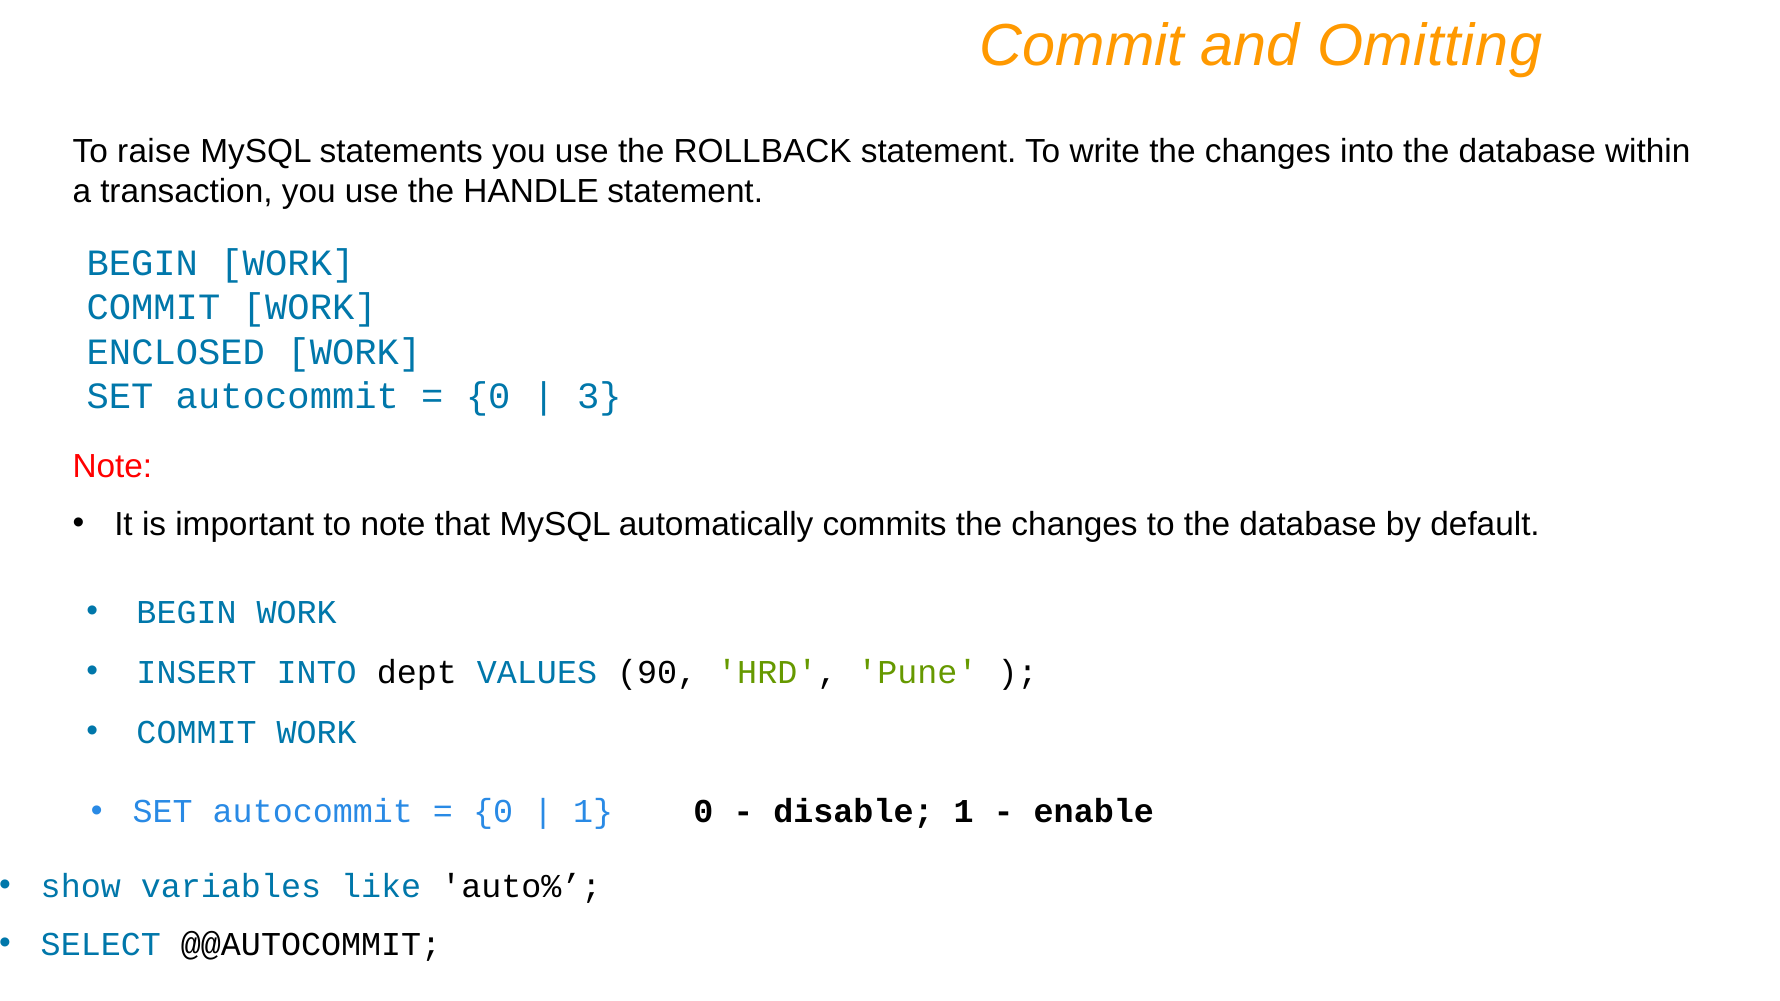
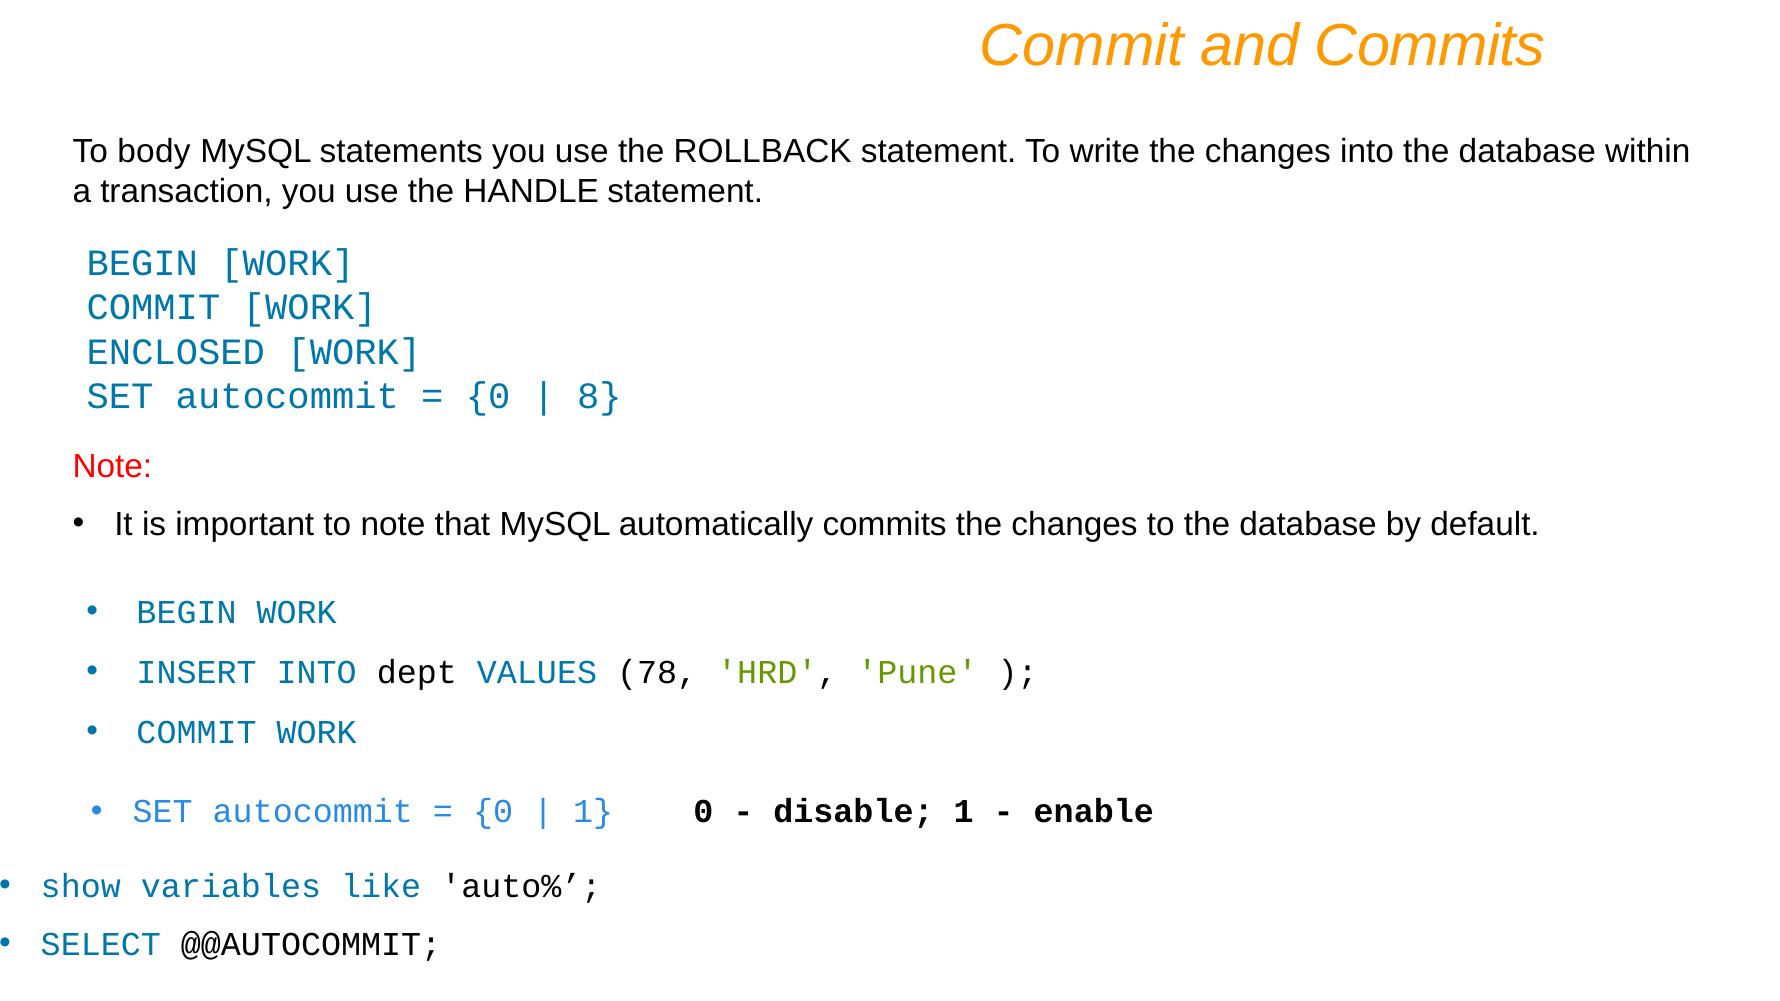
and Omitting: Omitting -> Commits (1430, 46)
raise: raise -> body (154, 151)
3: 3 -> 8 (599, 397)
90: 90 -> 78 (657, 673)
